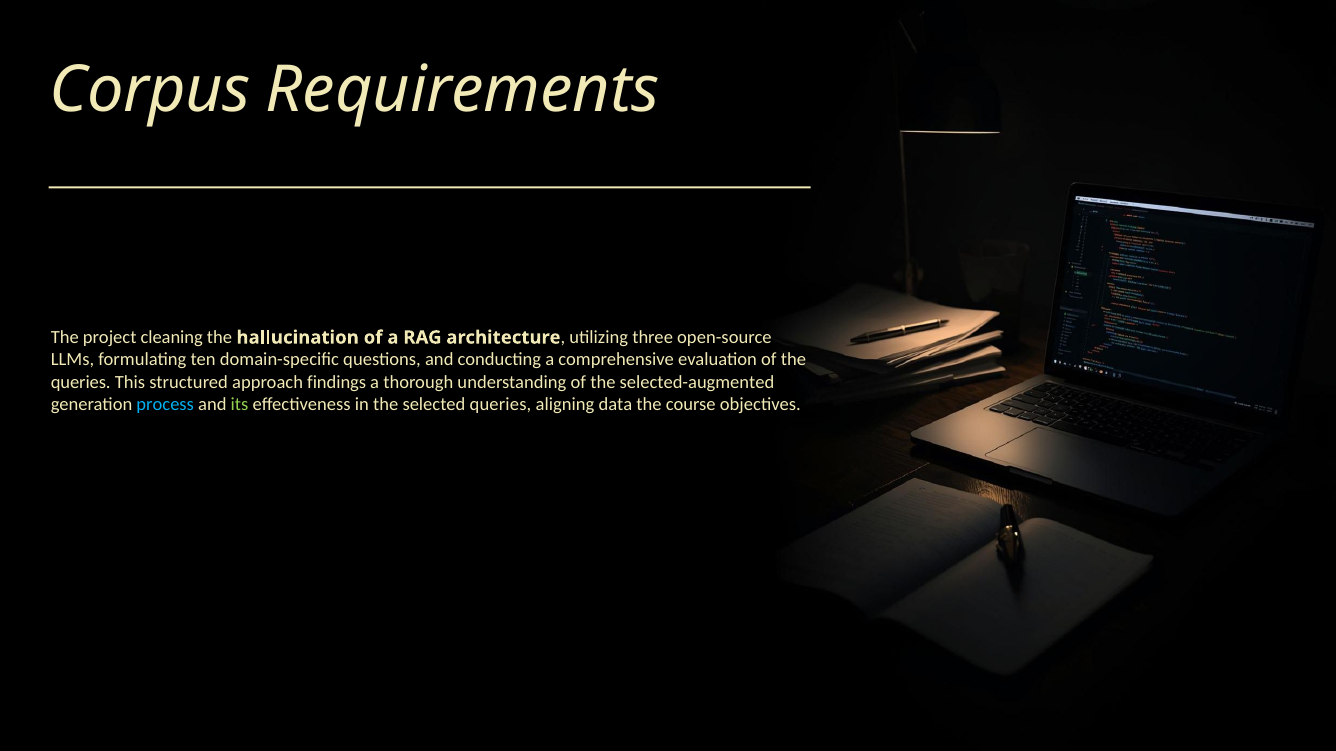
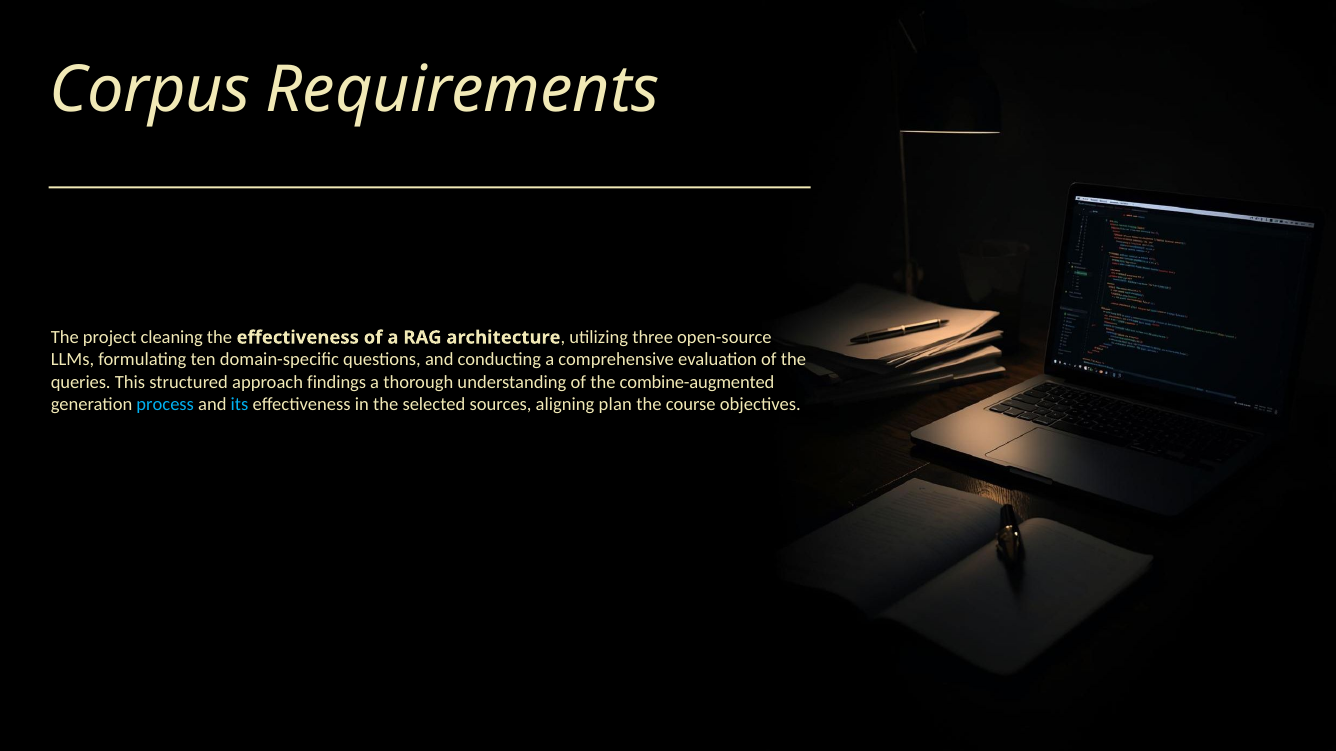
the hallucination: hallucination -> effectiveness (298, 338)
selected-augmented: selected-augmented -> combine-augmented (697, 382)
its colour: light green -> light blue (240, 405)
selected queries: queries -> sources (501, 405)
data: data -> plan (615, 405)
